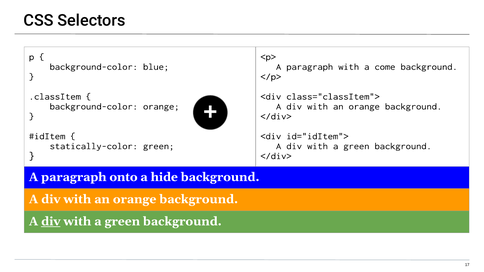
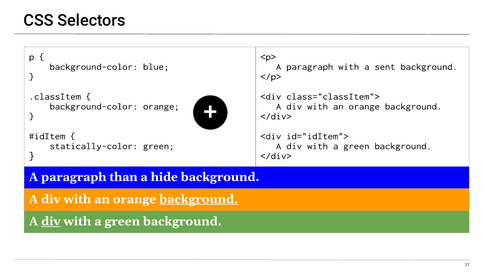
come: come -> sent (385, 67)
onto: onto -> than (123, 177)
background underline: none -> present (199, 199)
